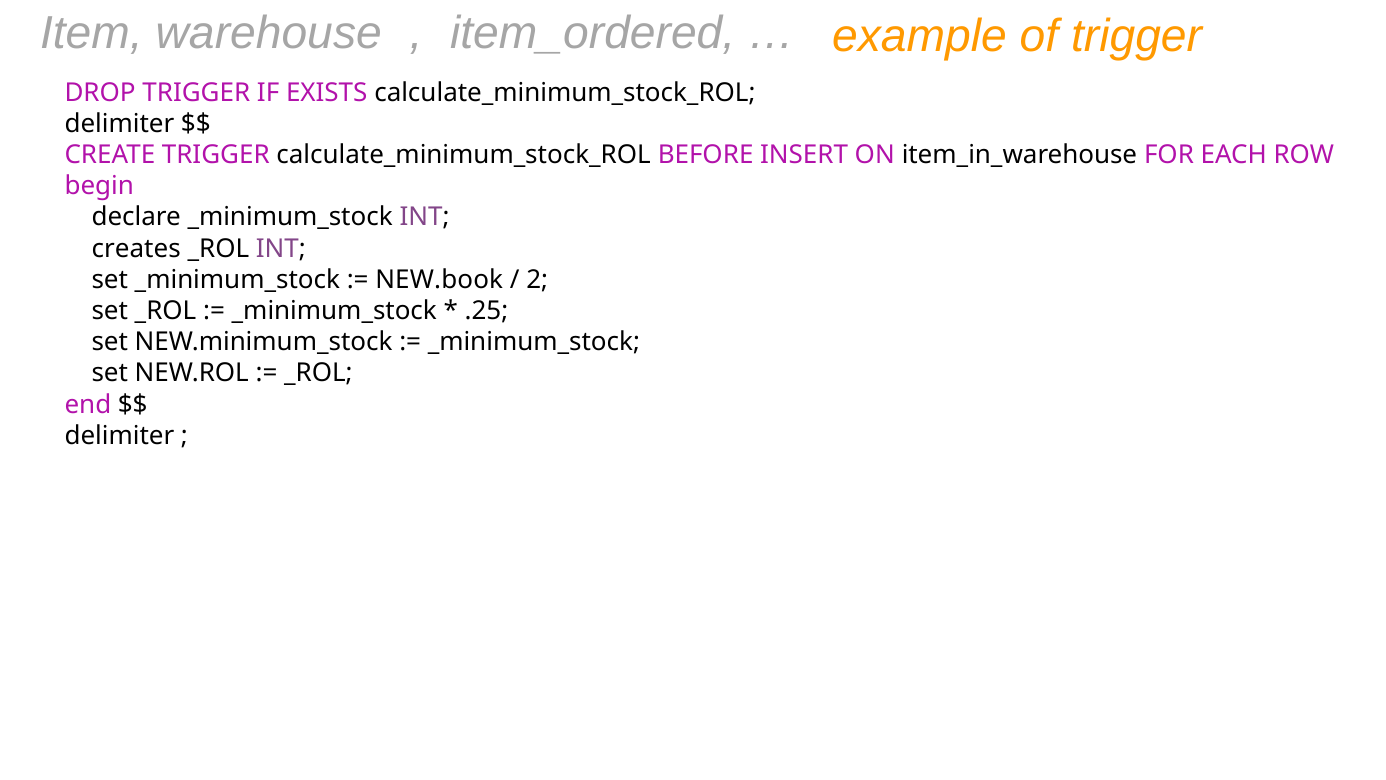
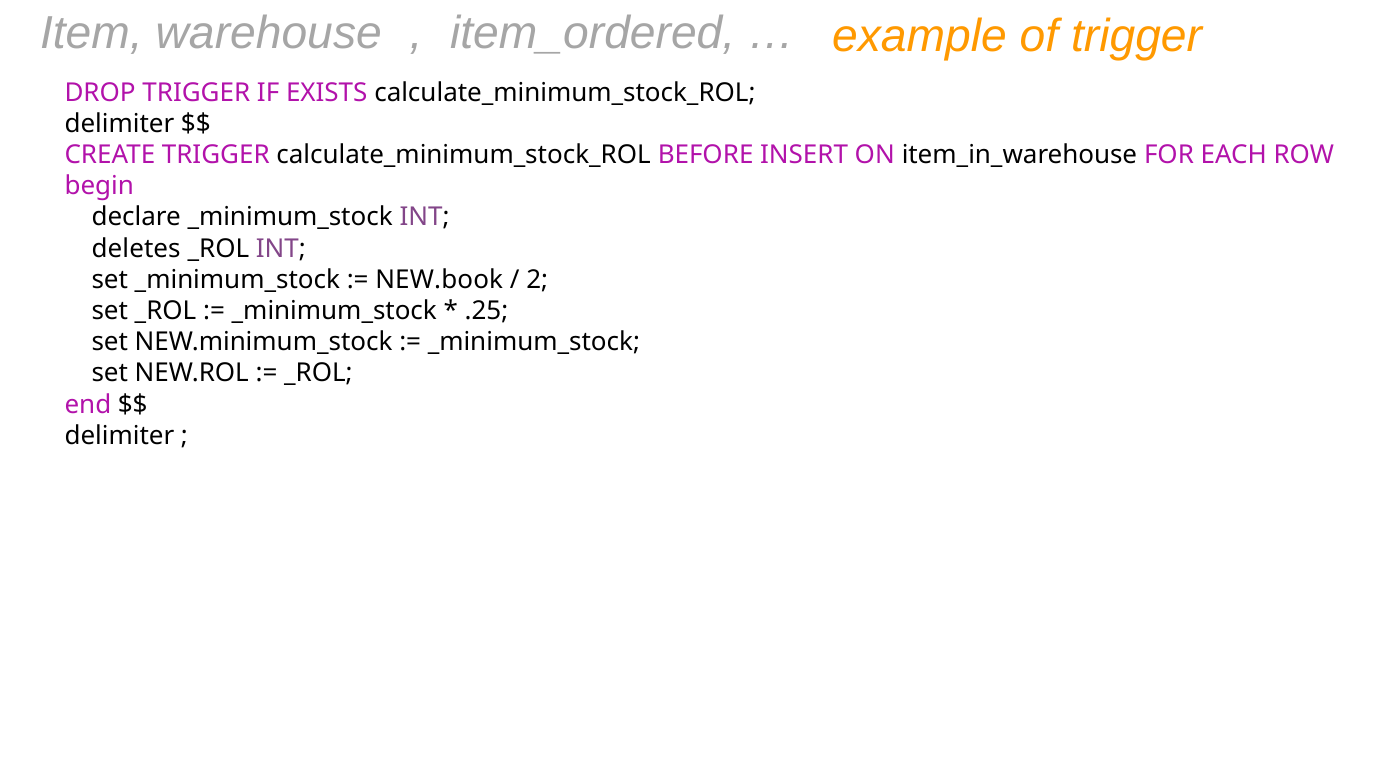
creates: creates -> deletes (136, 248)
